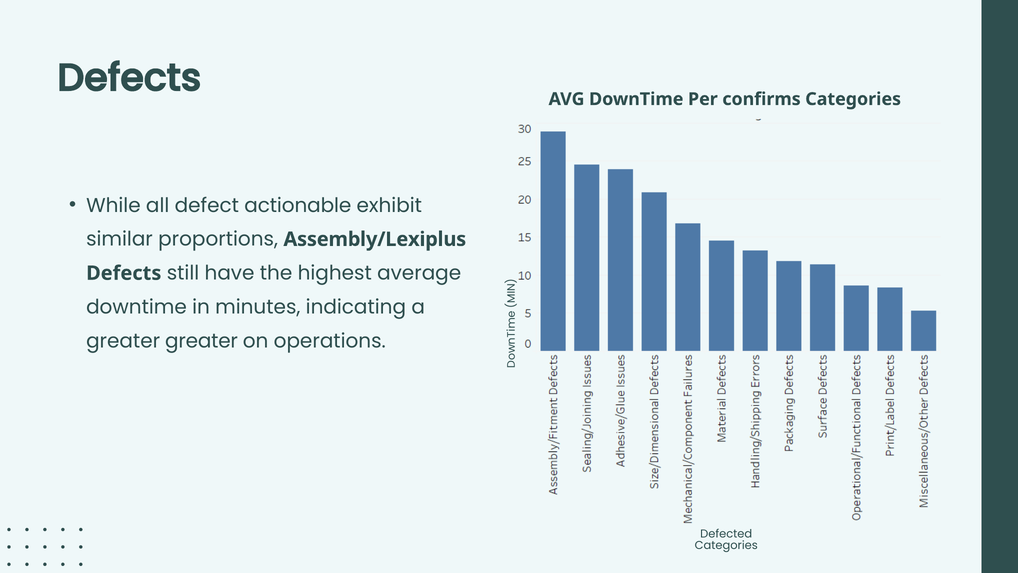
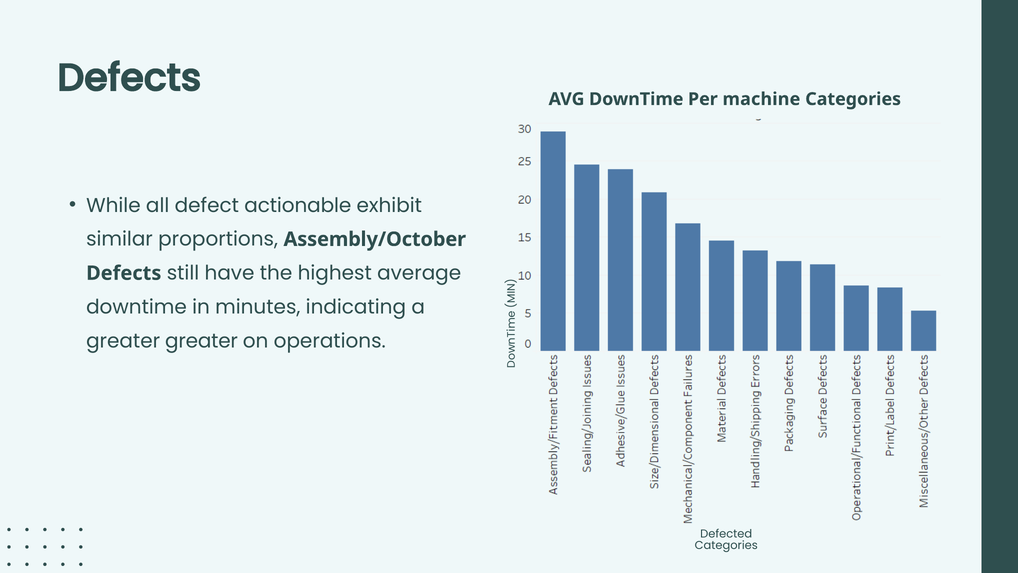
confirms: confirms -> machine (761, 99)
Assembly/Lexiplus: Assembly/Lexiplus -> Assembly/October (375, 239)
